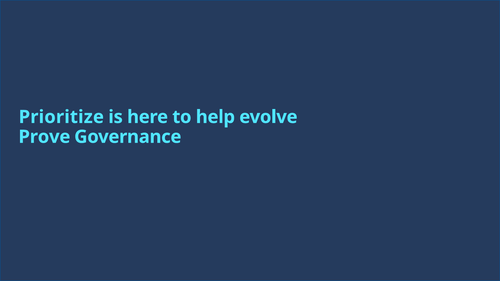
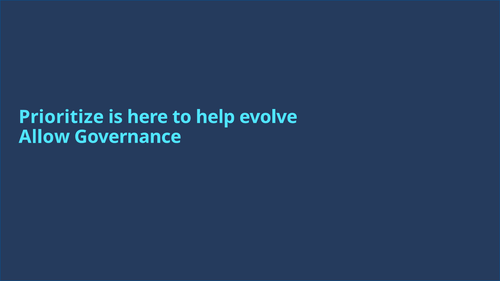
Prove: Prove -> Allow (44, 137)
